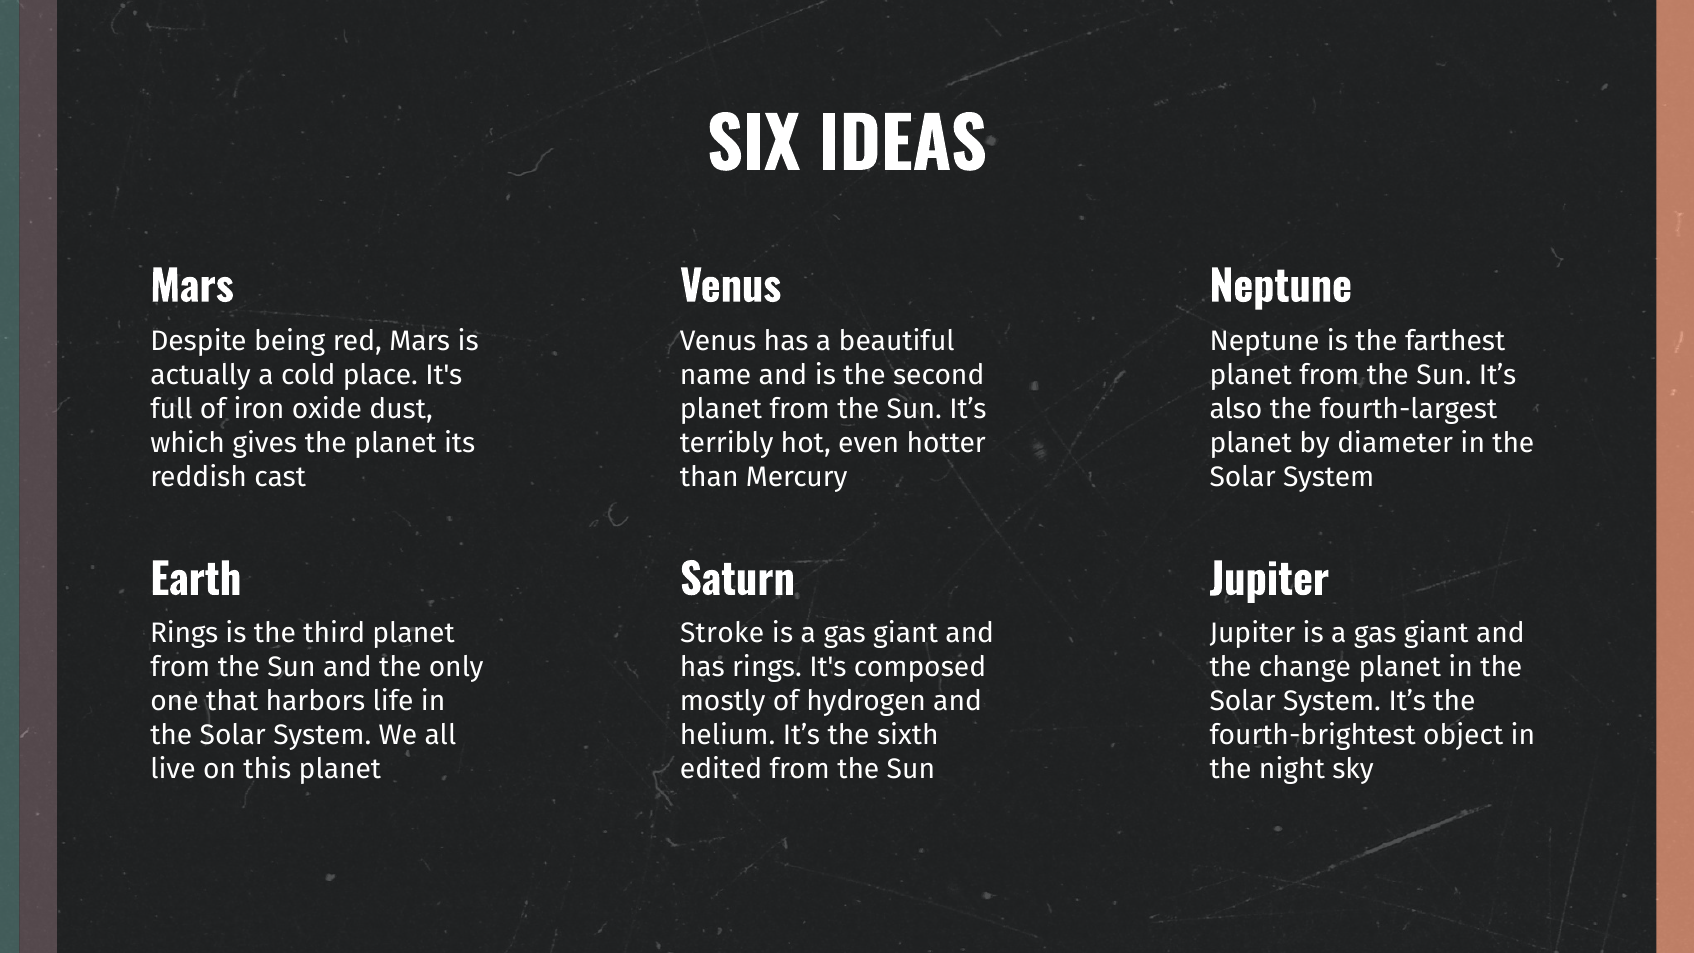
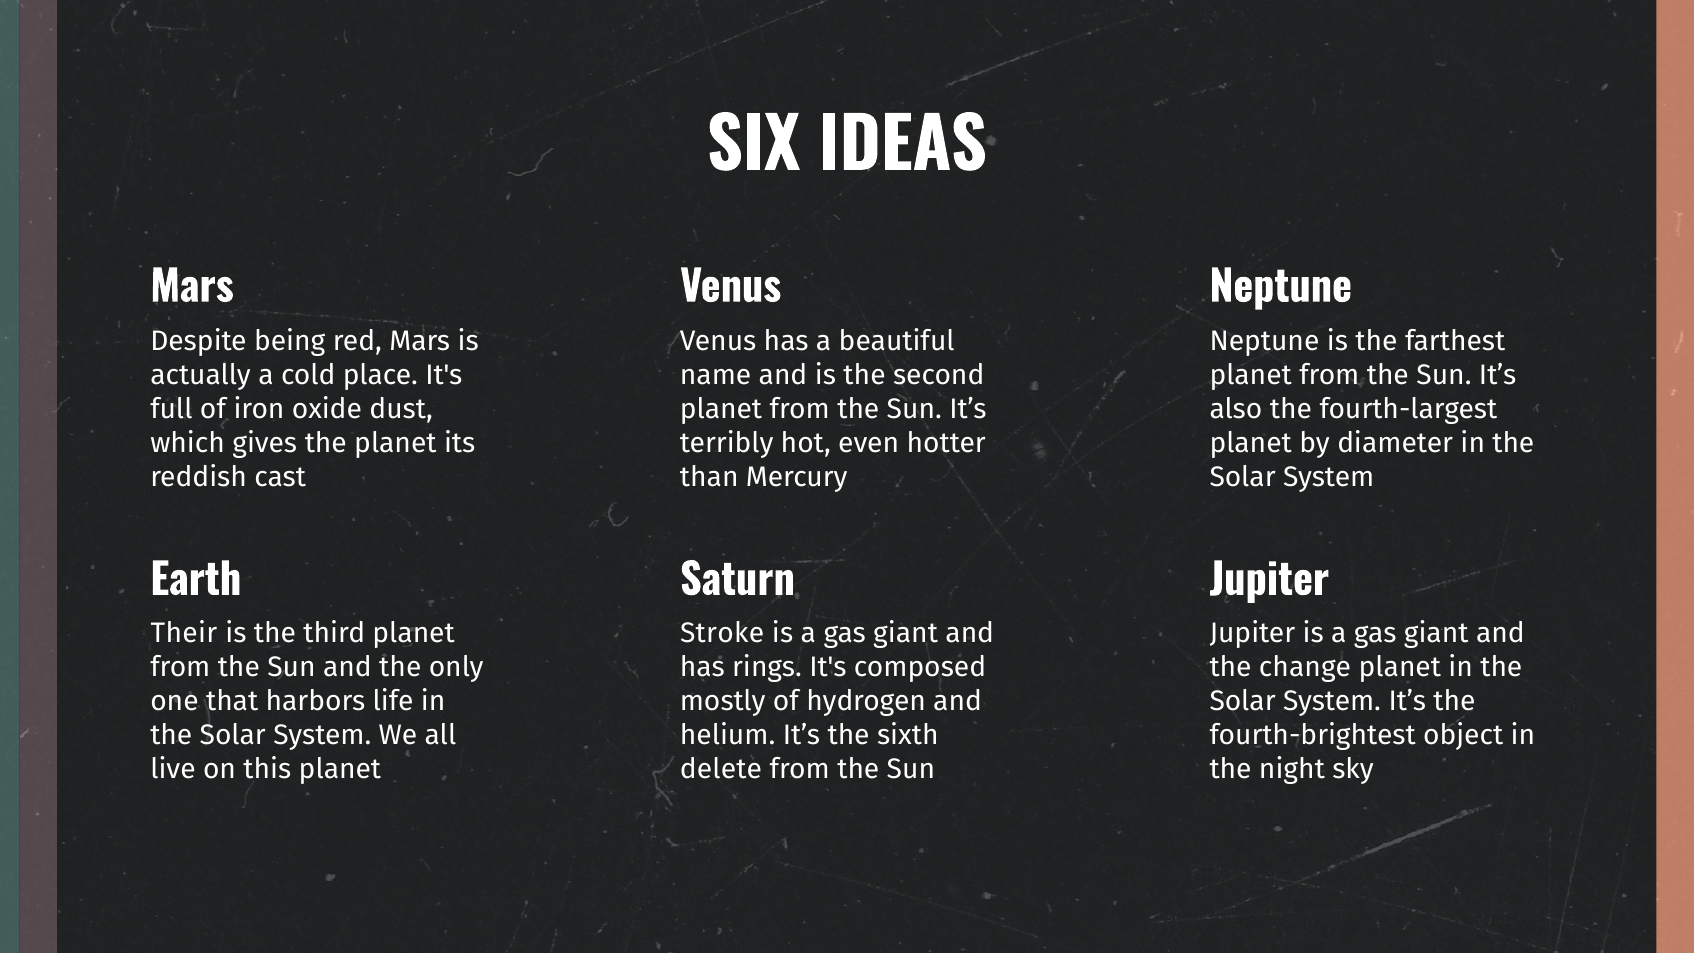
Rings: Rings -> Their (184, 633)
edited: edited -> delete (721, 769)
